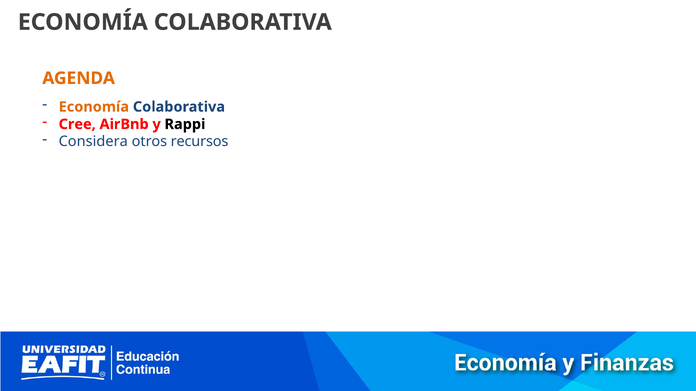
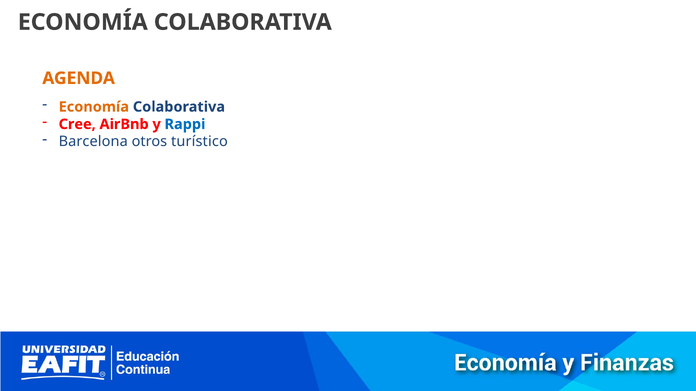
Rappi colour: black -> blue (185, 124)
Considera: Considera -> Barcelona (93, 142)
recursos: recursos -> turístico (199, 142)
